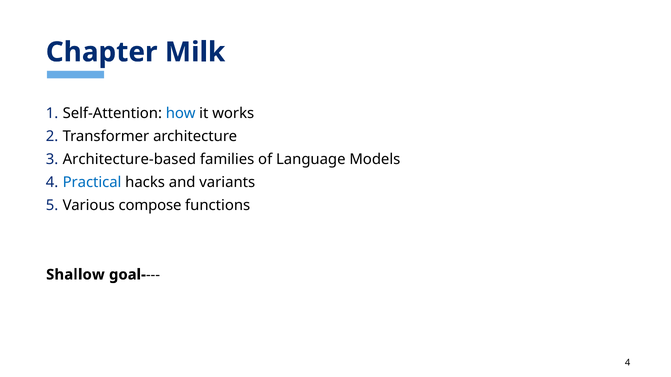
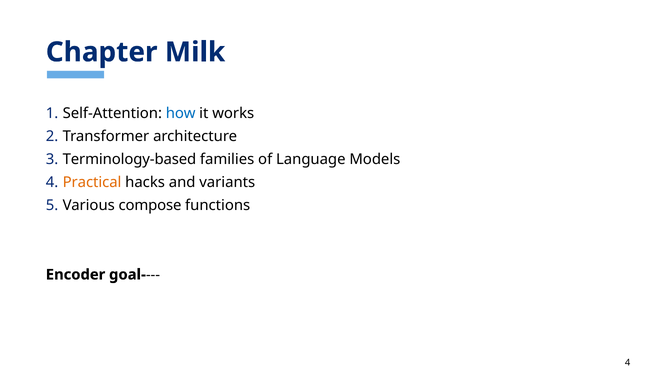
Architecture-based: Architecture-based -> Terminology-based (129, 159)
Practical colour: blue -> orange (92, 183)
Shallow: Shallow -> Encoder (76, 275)
